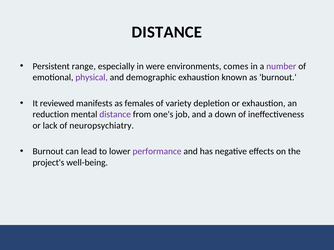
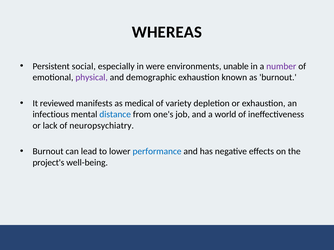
DISTANCE: DISTANCE -> WHEREAS (167, 32)
range: range -> social (84, 66)
comes: comes -> unable (236, 66)
females: females -> medical (139, 103)
reduction: reduction -> infectious (51, 115)
distance colour: purple -> blue (115, 115)
down: down -> world (225, 115)
performance colour: purple -> blue (157, 152)
